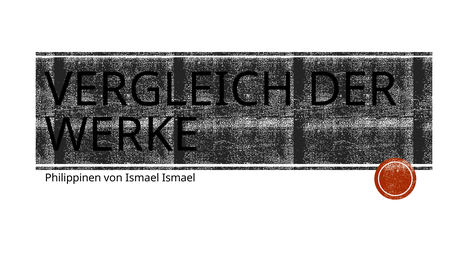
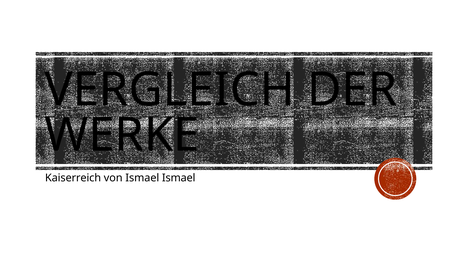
Philippinen: Philippinen -> Kaiserreich (73, 178)
